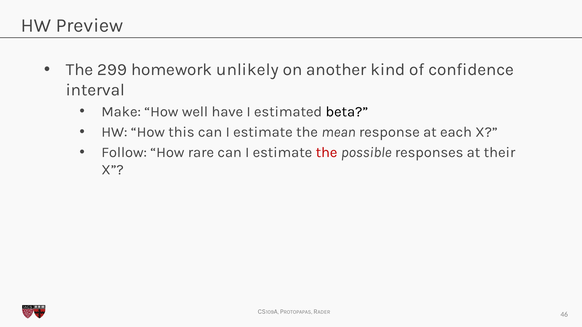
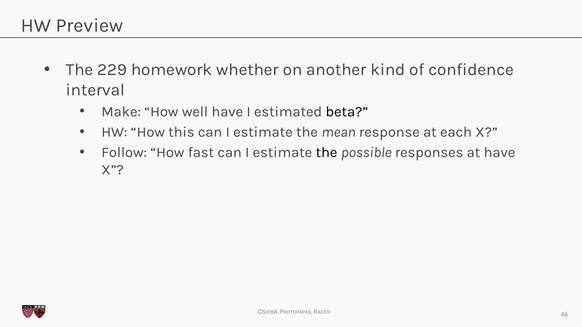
299: 299 -> 229 (112, 70)
unlikely: unlikely -> whether (248, 70)
rare: rare -> fast (201, 153)
the colour: red -> black (327, 153)
at their: their -> have (500, 153)
